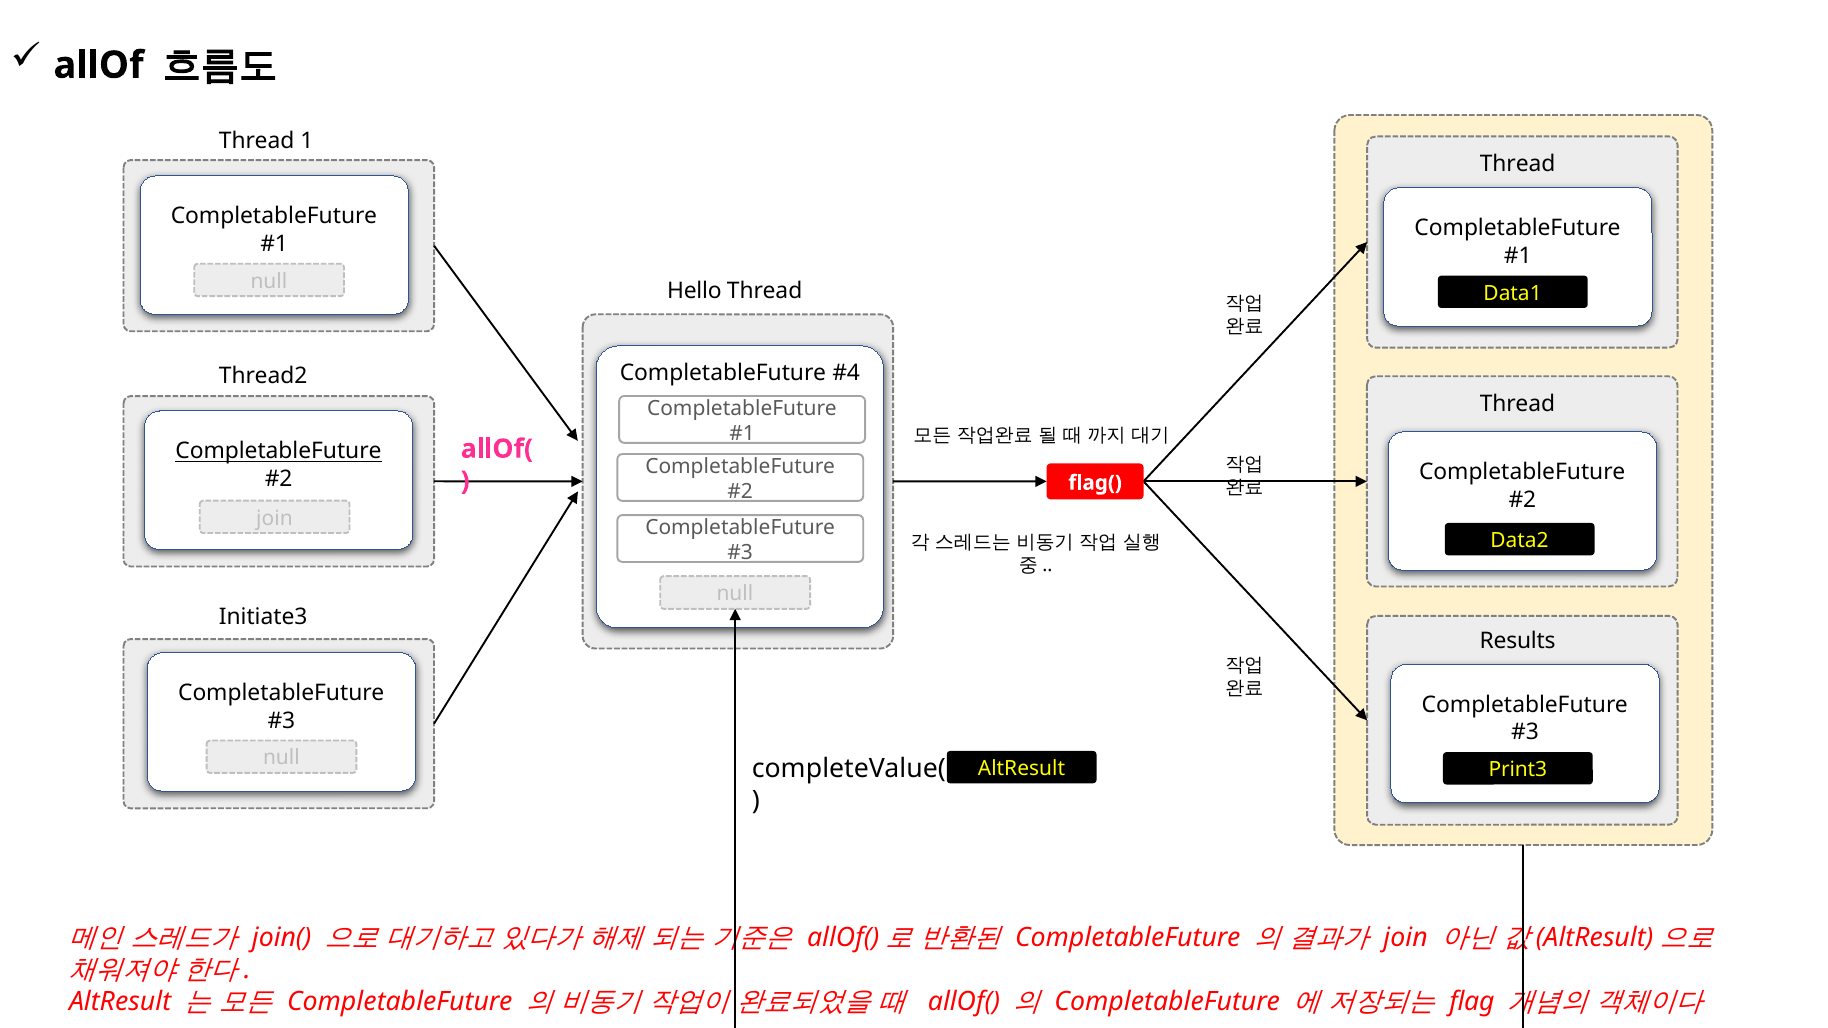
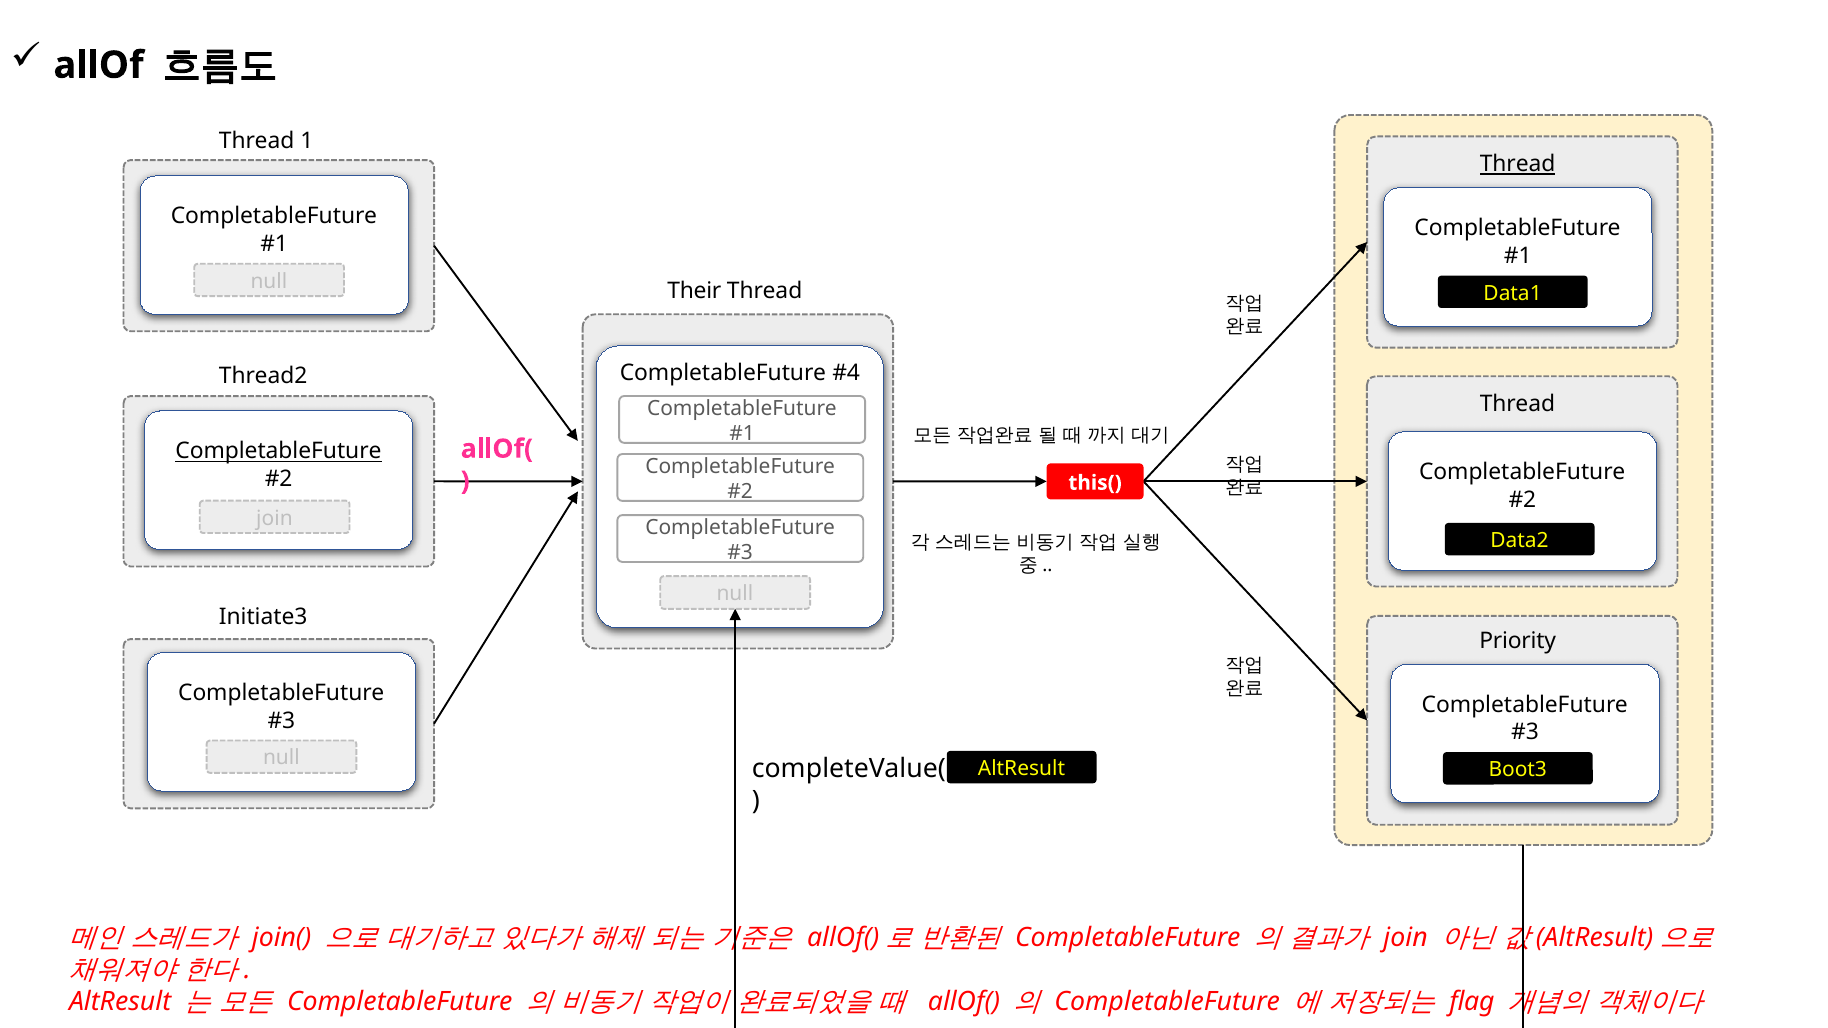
Thread underline: none -> present (1518, 164)
Hello: Hello -> Their (694, 291)
flag(: flag( -> this( (1095, 483)
Results: Results -> Priority (1518, 641)
Print3: Print3 -> Boot3 (1518, 770)
